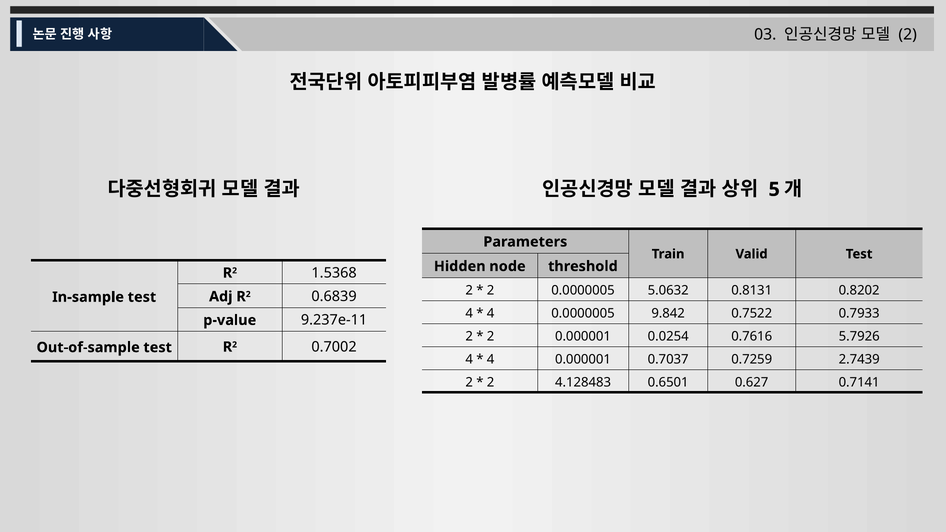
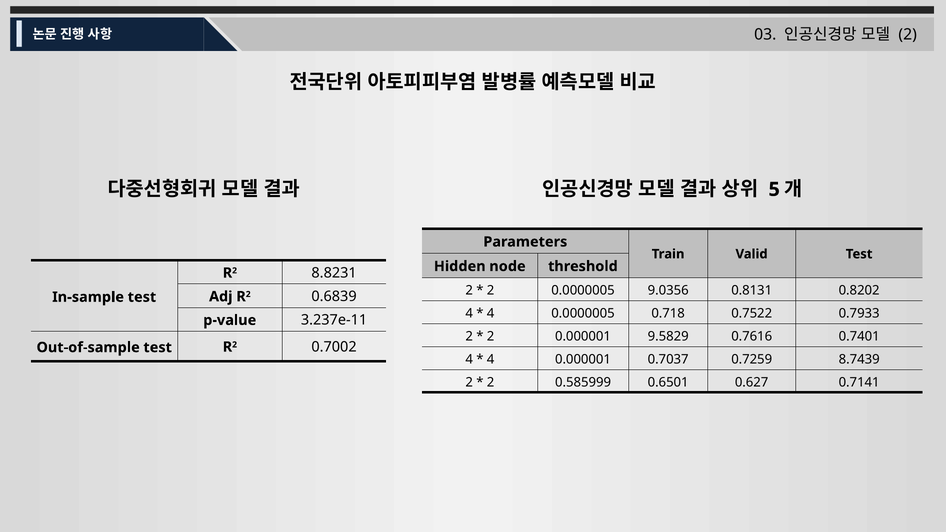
1.5368: 1.5368 -> 8.8231 (334, 273)
5.0632: 5.0632 -> 9.0356 (668, 291)
9.842: 9.842 -> 0.718 (668, 314)
9.237e-11: 9.237e-11 -> 3.237e-11 (334, 320)
0.0254: 0.0254 -> 9.5829 (668, 336)
5.7926: 5.7926 -> 0.7401 (859, 336)
2.7439: 2.7439 -> 8.7439 (859, 359)
4.128483: 4.128483 -> 0.585999 (583, 382)
